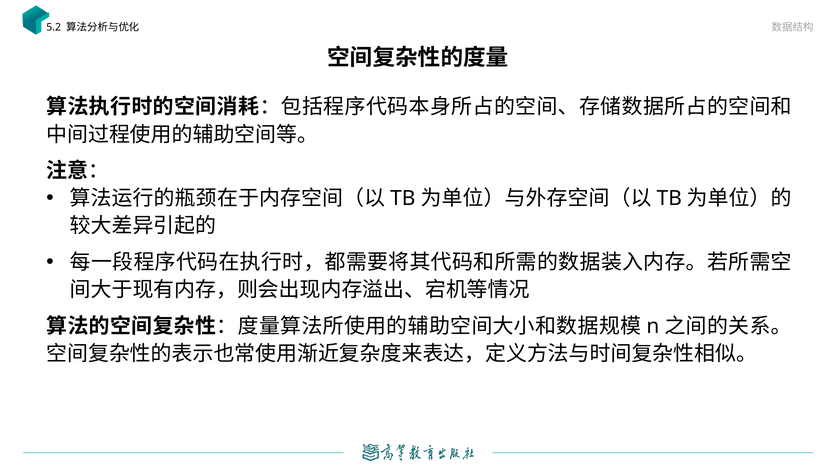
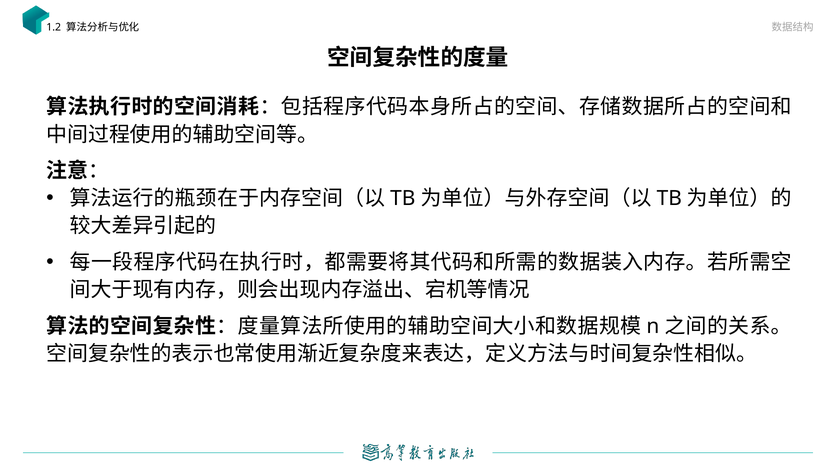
5.2: 5.2 -> 1.2 (54, 27)
